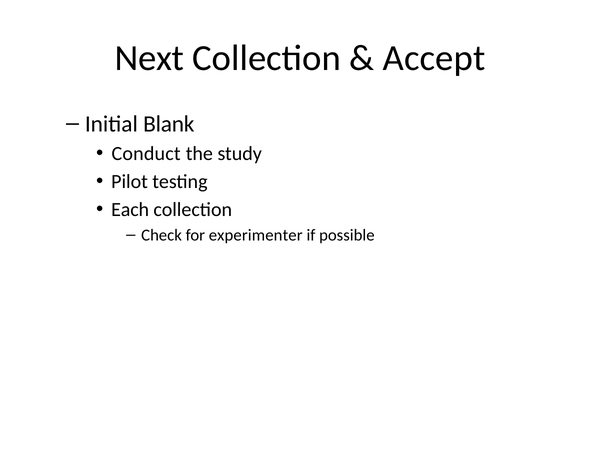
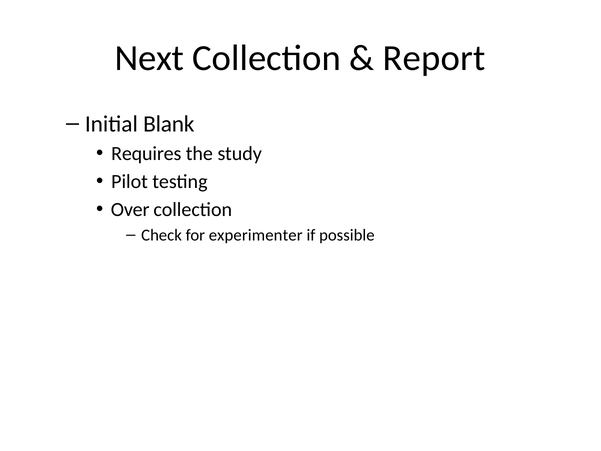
Accept: Accept -> Report (434, 58)
Conduct: Conduct -> Requires (146, 154)
Each: Each -> Over (130, 210)
